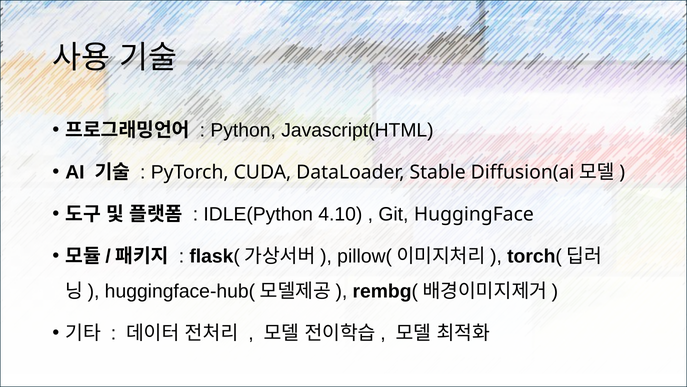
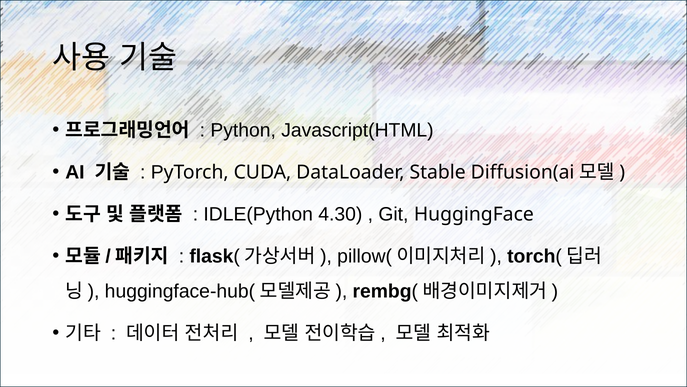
4.10: 4.10 -> 4.30 (340, 214)
